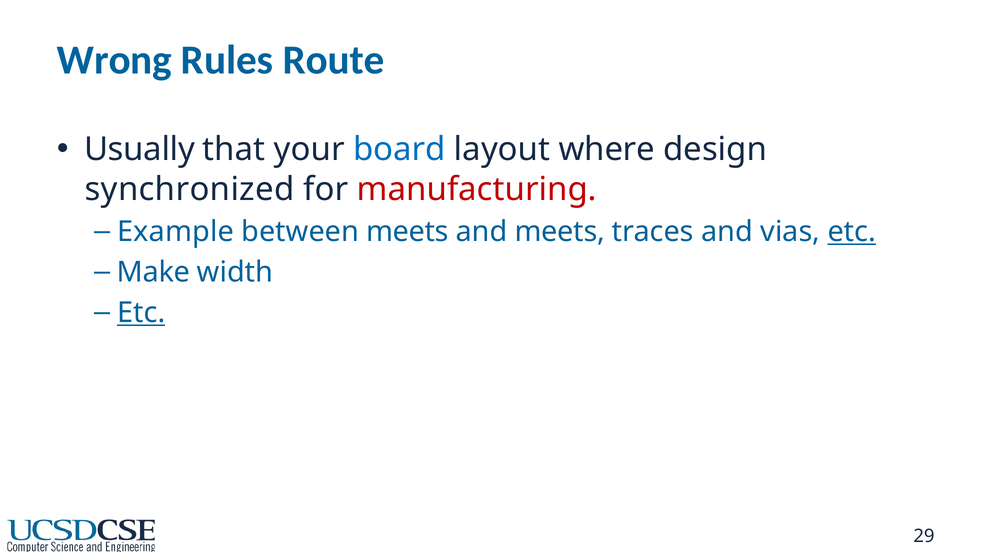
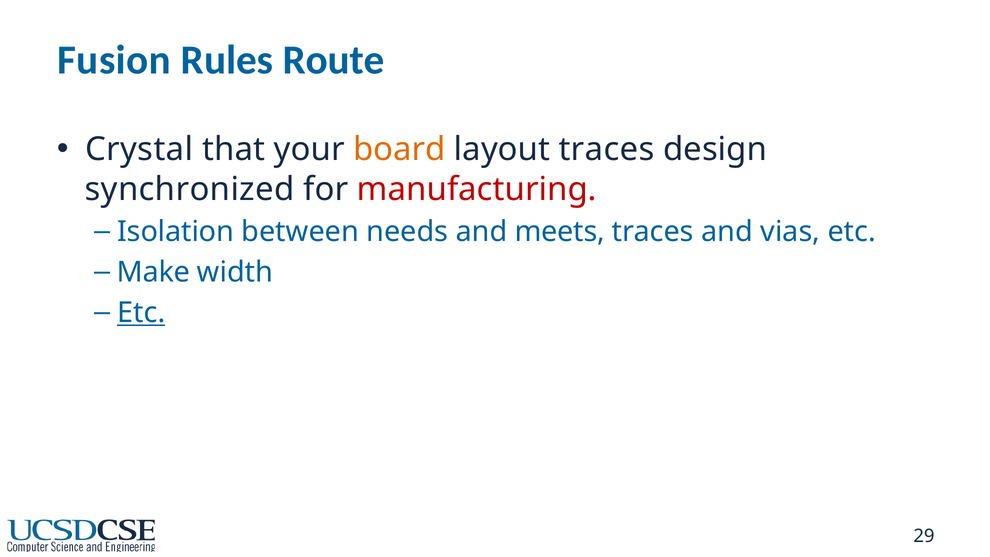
Wrong: Wrong -> Fusion (114, 60)
Usually: Usually -> Crystal (139, 150)
board colour: blue -> orange (399, 150)
layout where: where -> traces (607, 150)
Example: Example -> Isolation (176, 232)
between meets: meets -> needs (407, 232)
etc underline: present -> none (852, 232)
